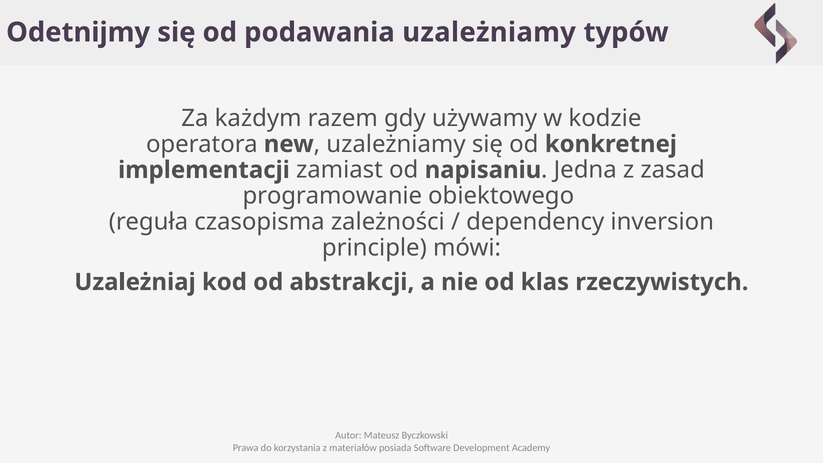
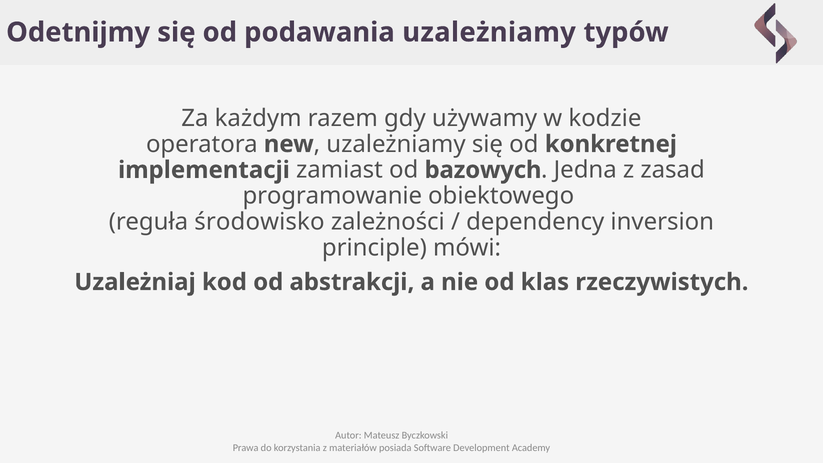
napisaniu: napisaniu -> bazowych (483, 170)
czasopisma: czasopisma -> środowisko (259, 222)
